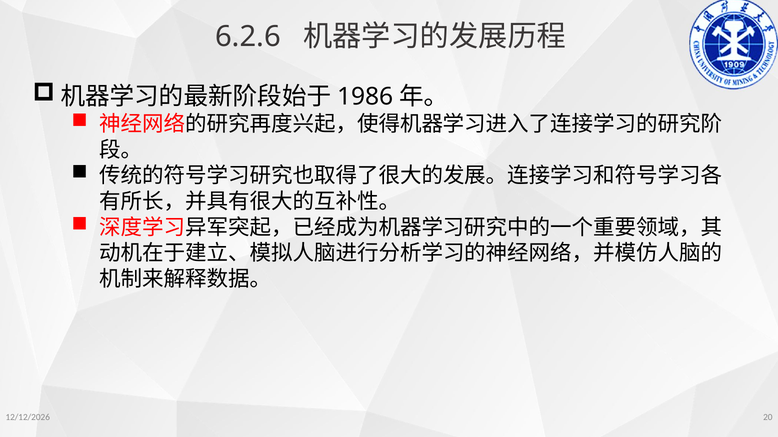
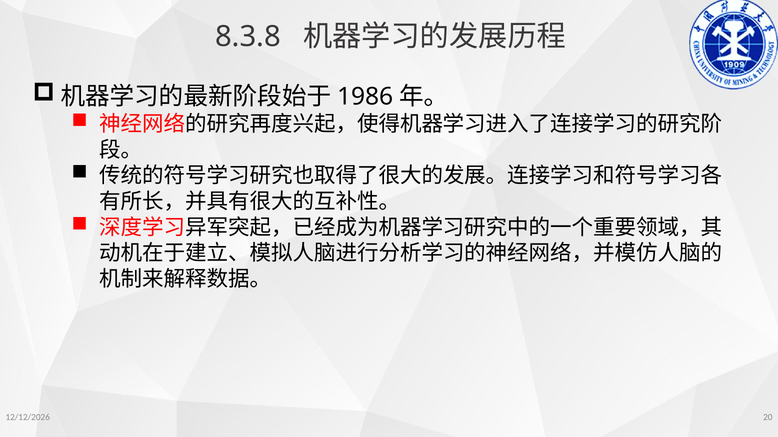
6.2.6: 6.2.6 -> 8.3.8 (248, 37)
